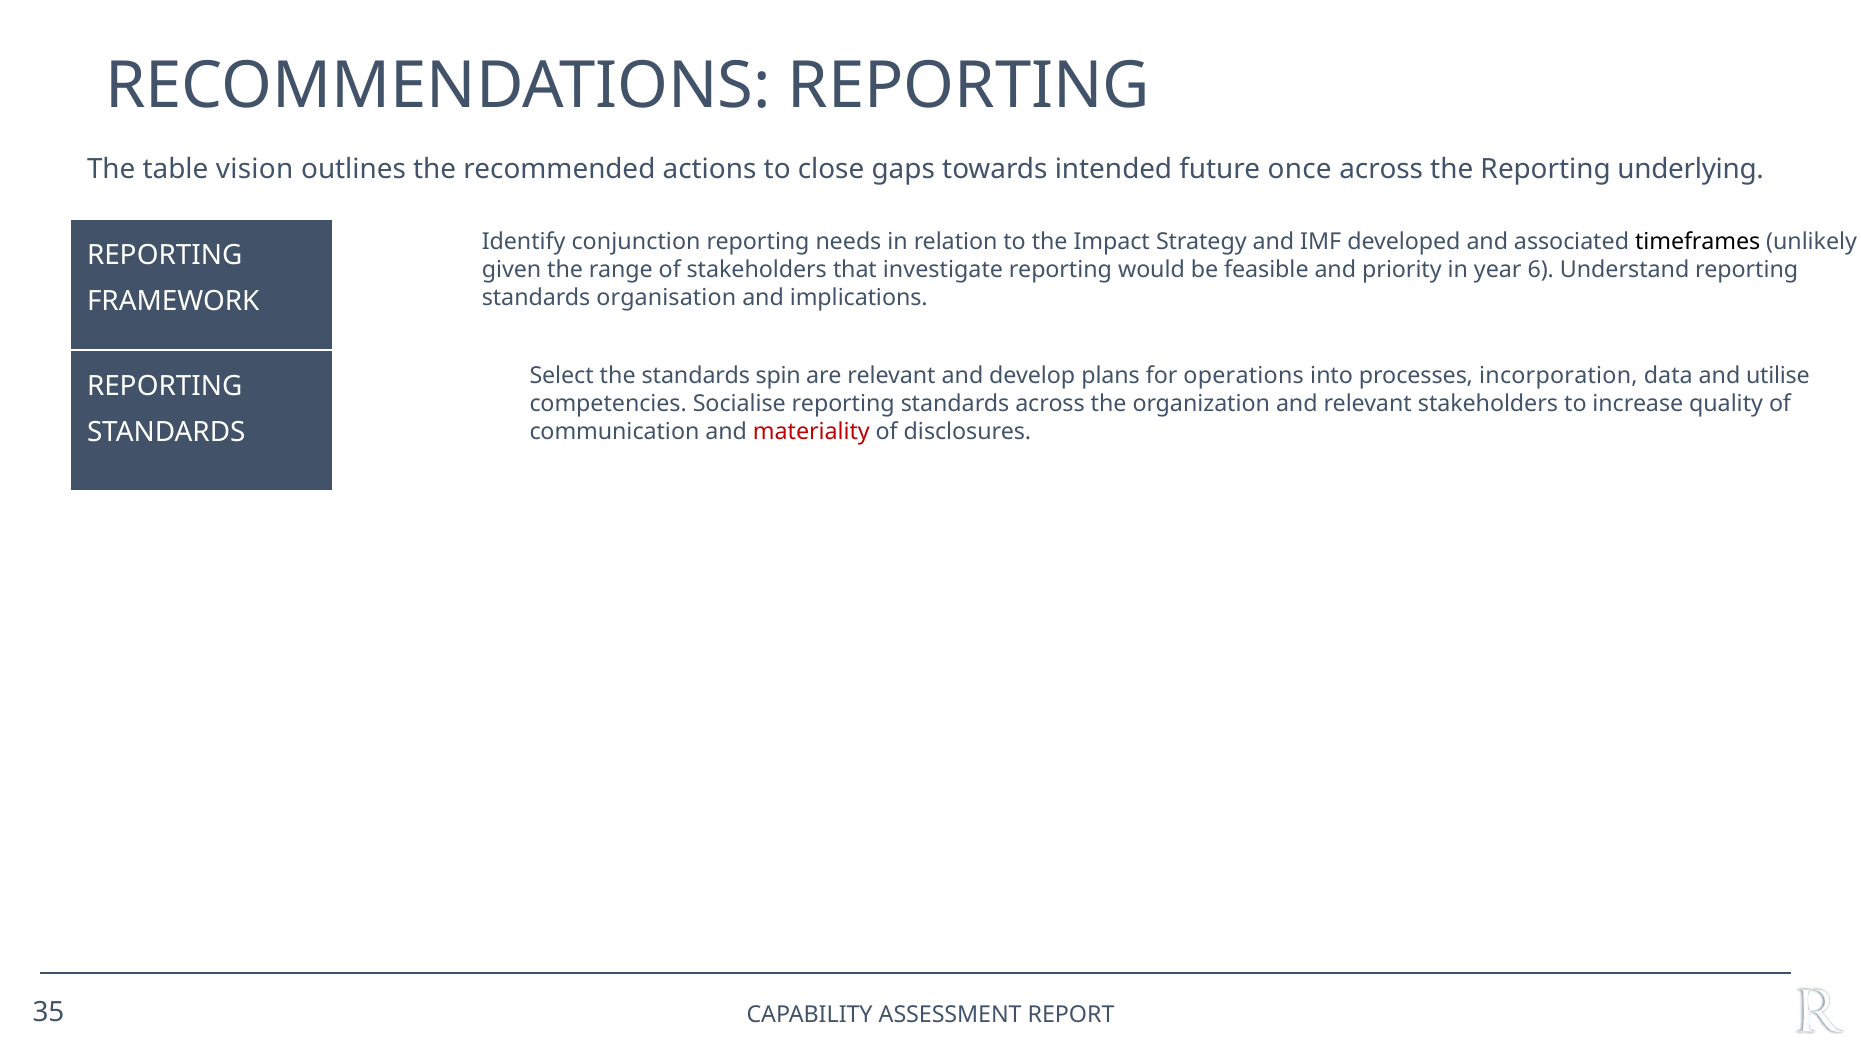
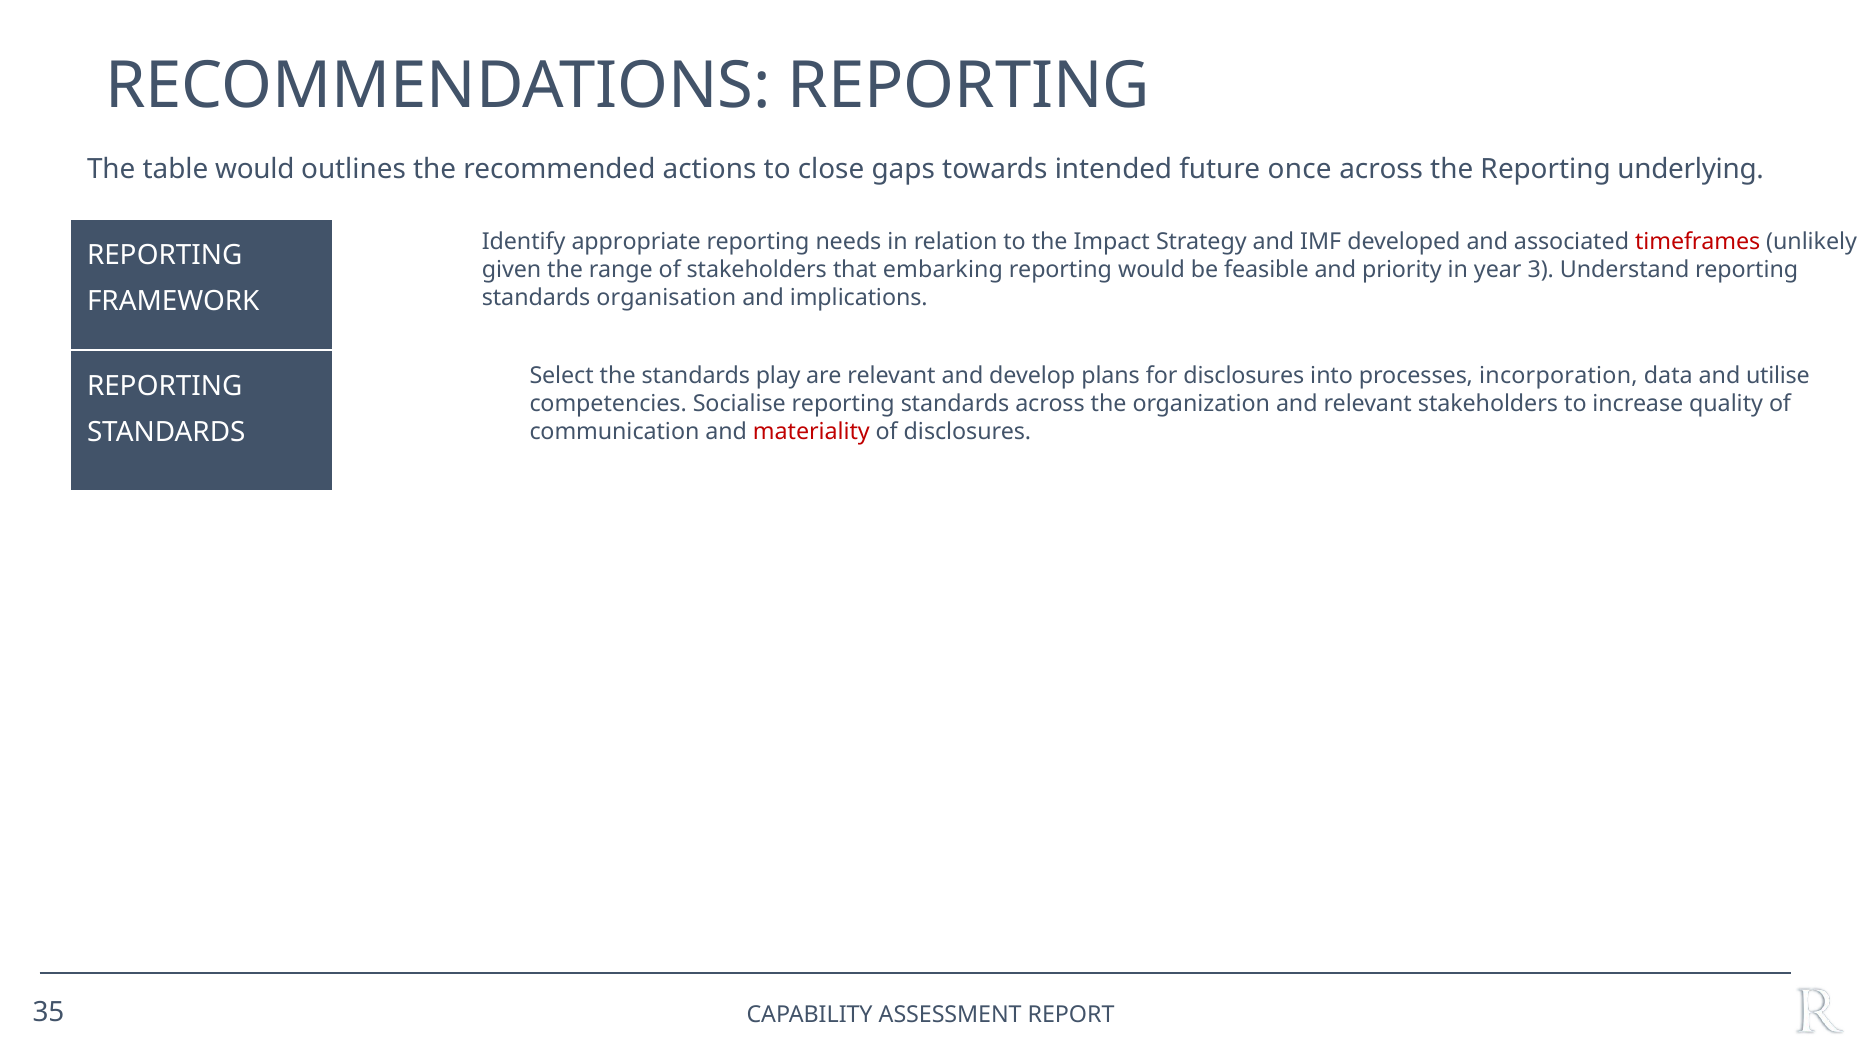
table vision: vision -> would (255, 169)
conjunction: conjunction -> appropriate (636, 242)
timeframes colour: black -> red (1698, 242)
investigate: investigate -> embarking (943, 269)
6: 6 -> 3 (1541, 269)
spin: spin -> play (778, 376)
for operations: operations -> disclosures (1244, 376)
